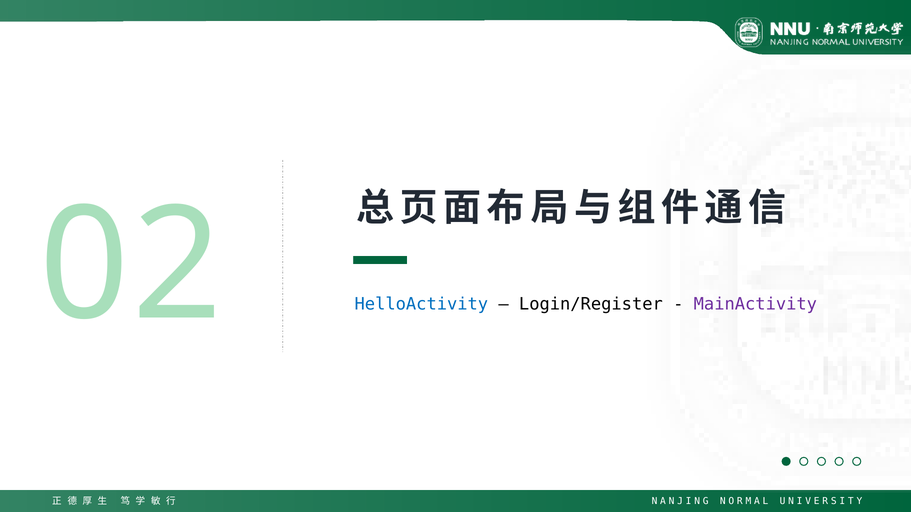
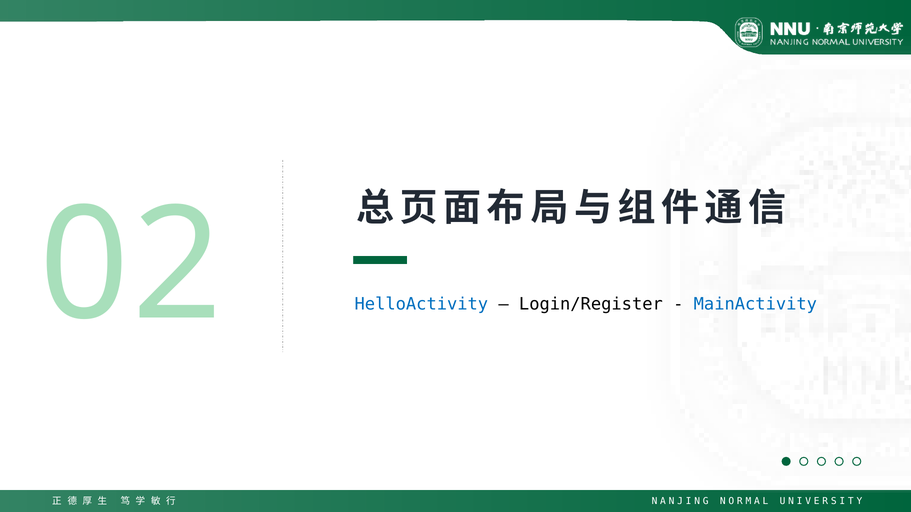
MainActivity colour: purple -> blue (755, 304)
